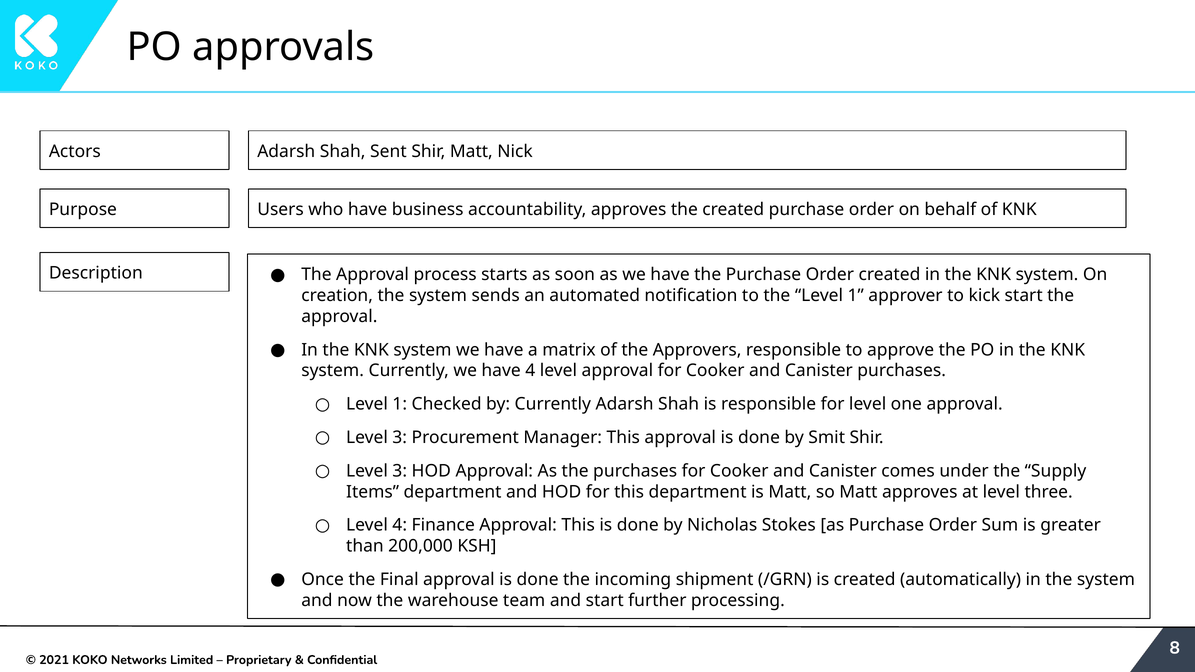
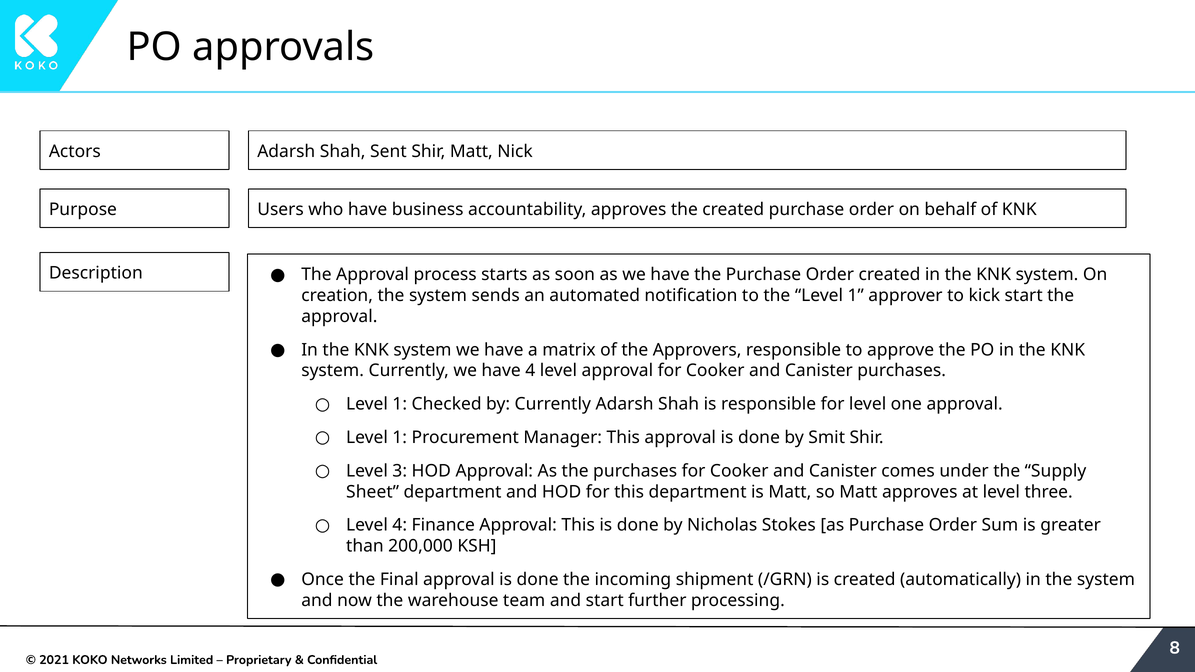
3: 3 -> 1 (400, 438)
Items: Items -> Sheet (373, 492)
